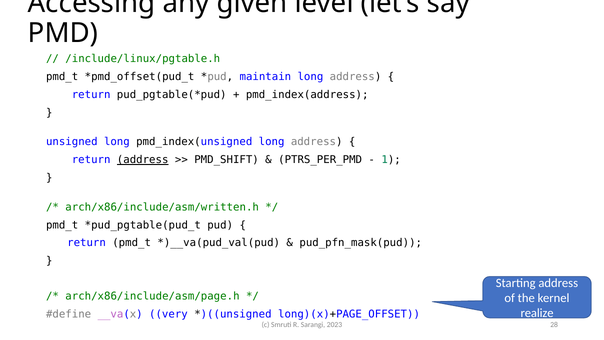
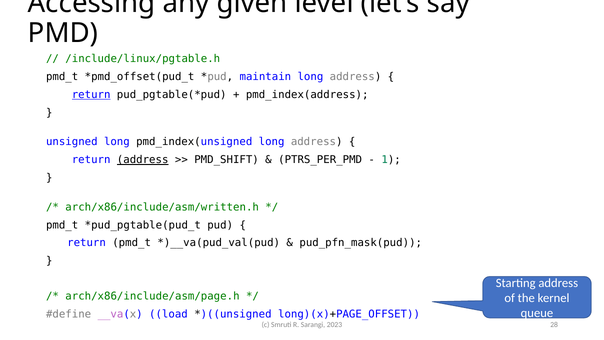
return underline: none -> present (91, 95)
realize: realize -> queue (537, 313)
very: very -> load (168, 314)
